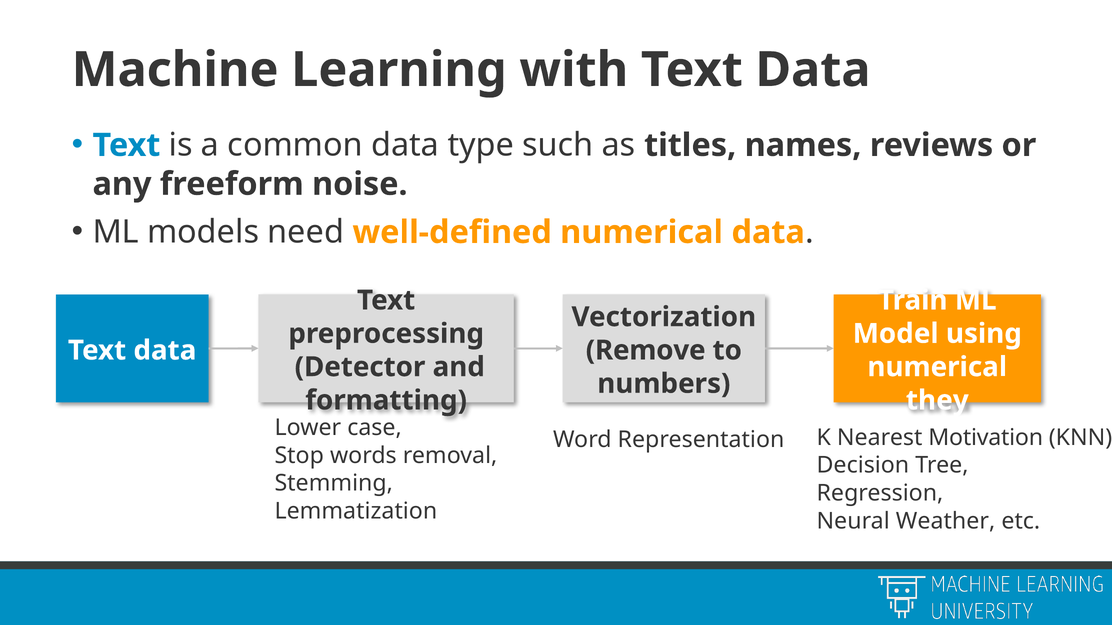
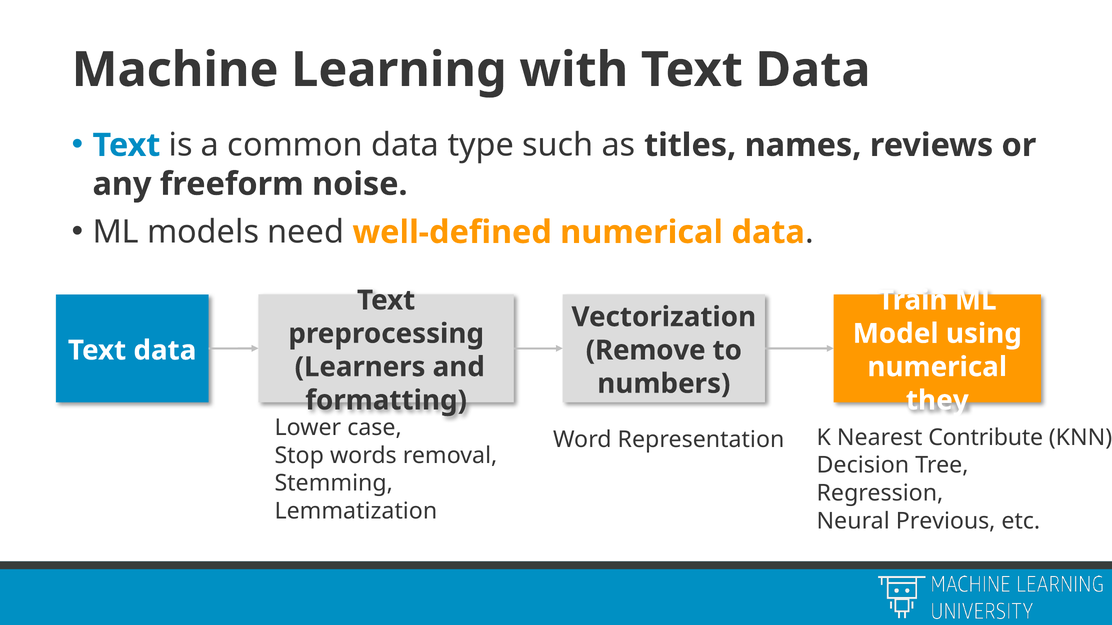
Detector: Detector -> Learners (360, 367)
Motivation: Motivation -> Contribute (986, 438)
Weather: Weather -> Previous (946, 521)
